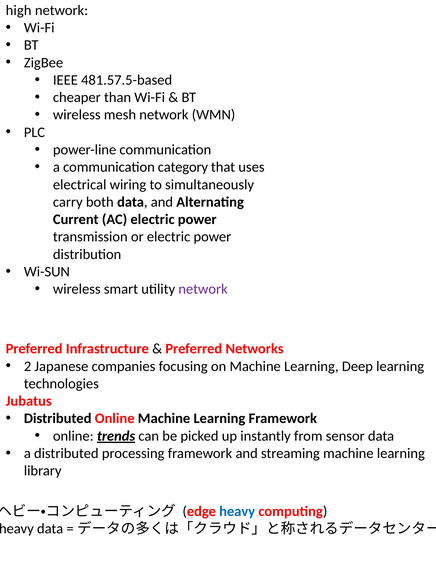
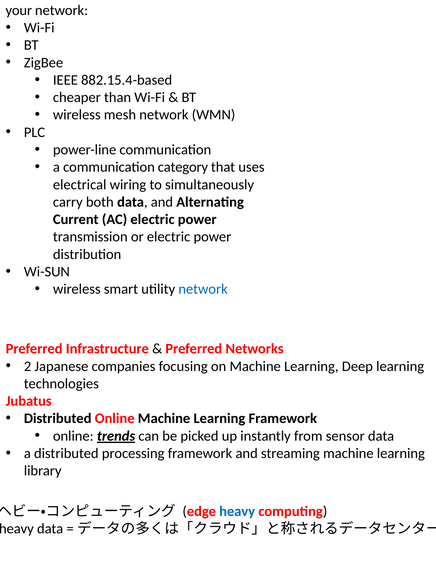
high: high -> your (19, 10)
481.57.5-based: 481.57.5-based -> 882.15.4-based (127, 80)
network colour: purple -> blue (203, 289)
